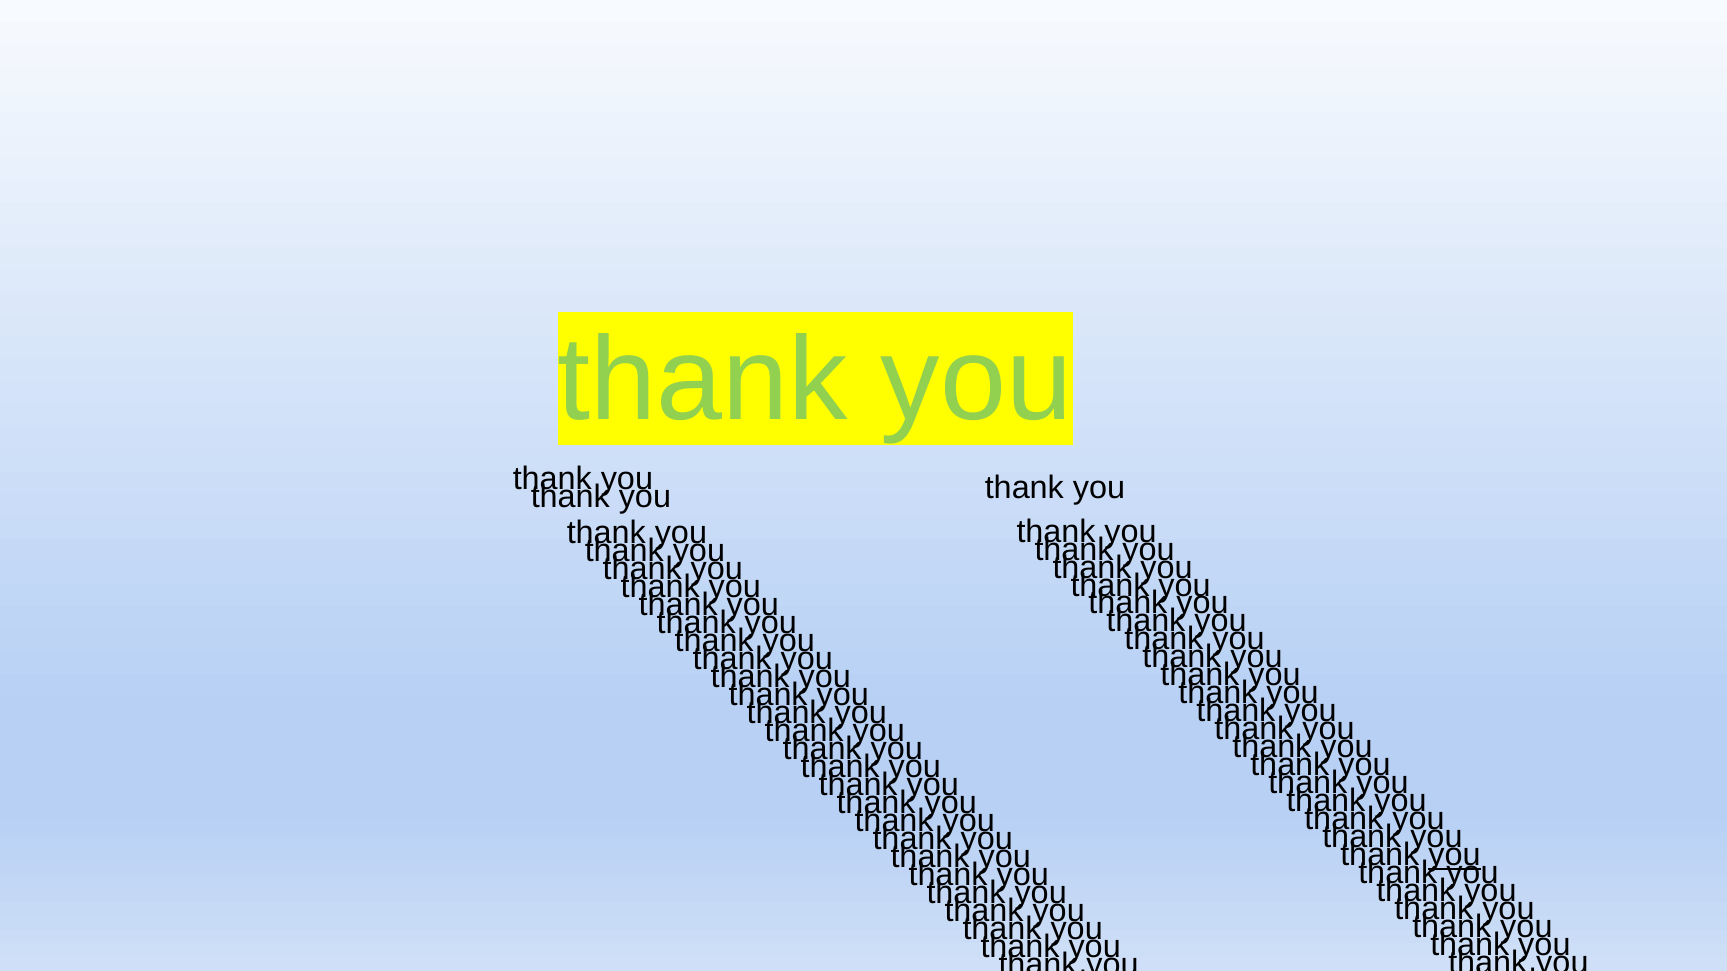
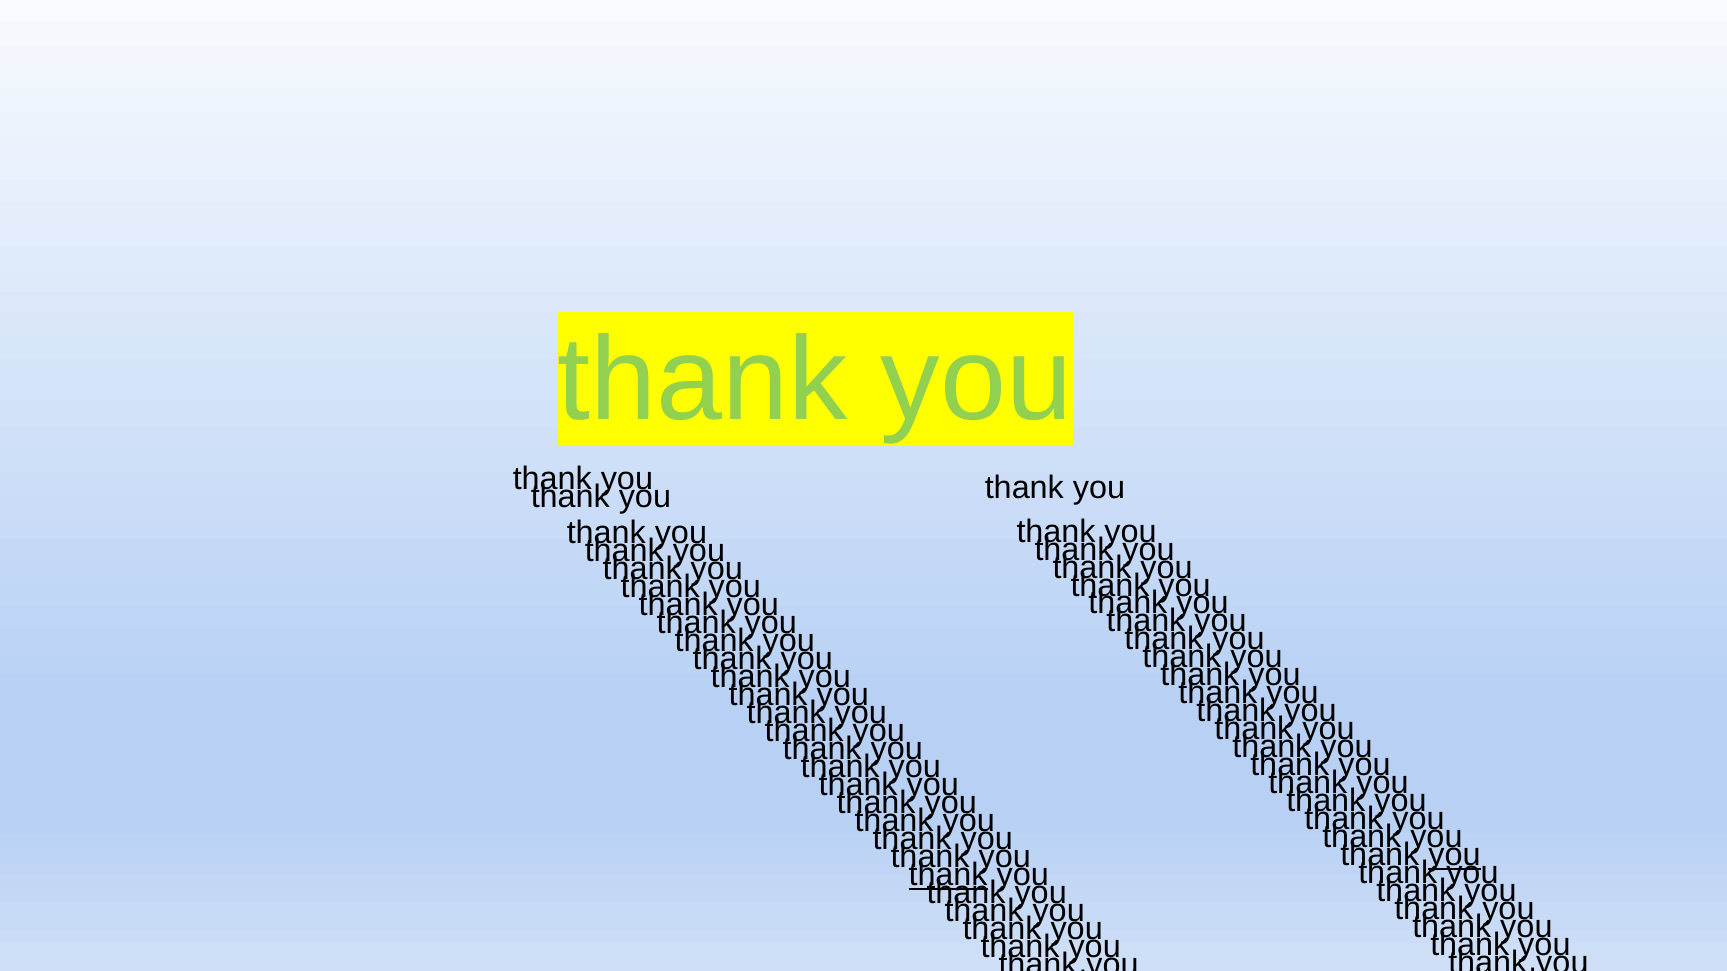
thank underline: none -> present (948, 875)
